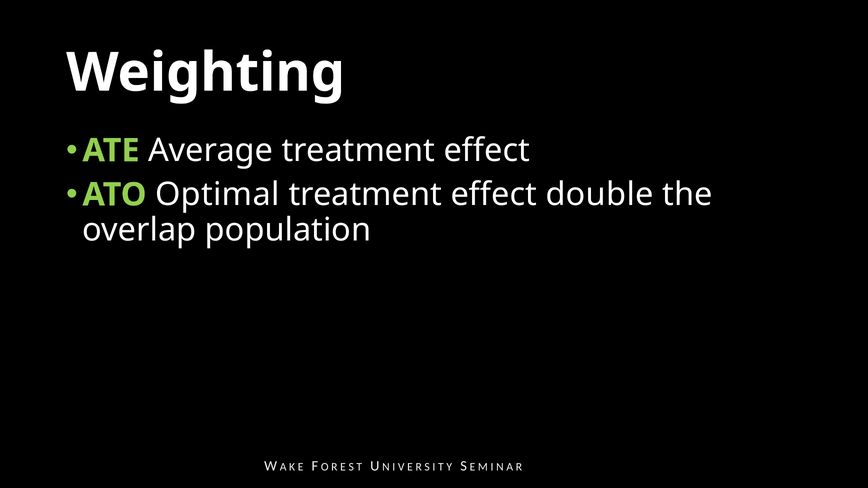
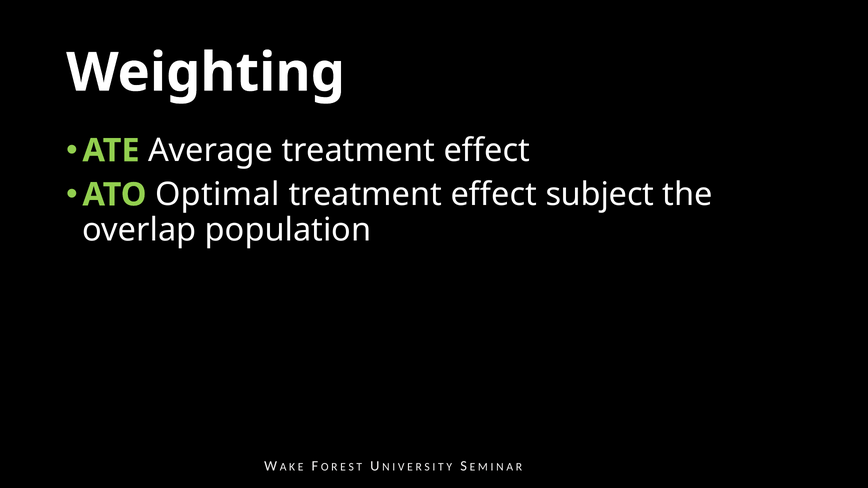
double: double -> subject (600, 195)
